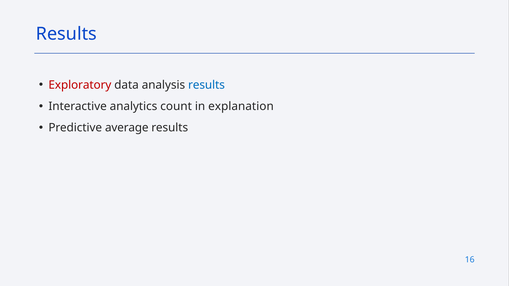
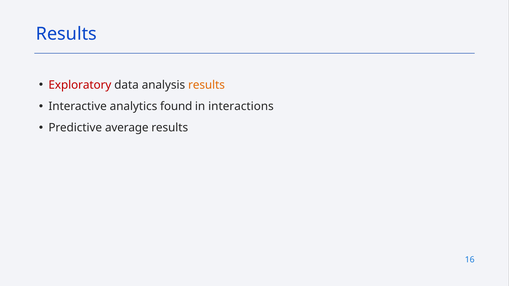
results colour: blue -> orange (206, 85)
count: count -> found (176, 107)
explanation: explanation -> interactions (241, 107)
